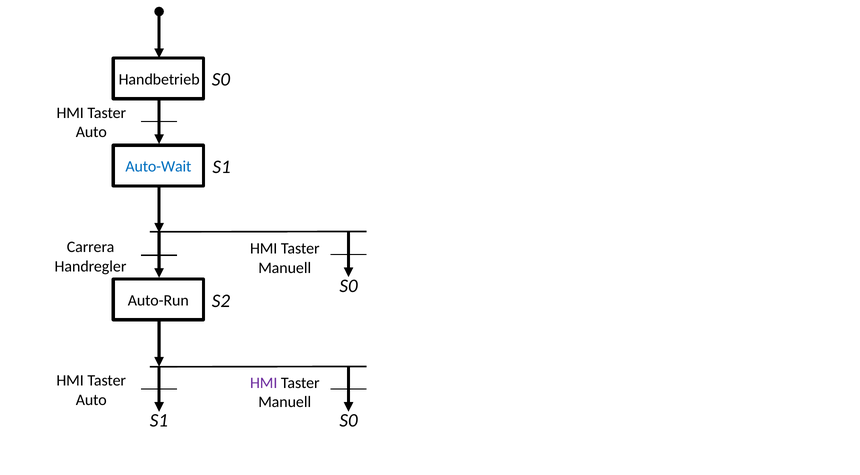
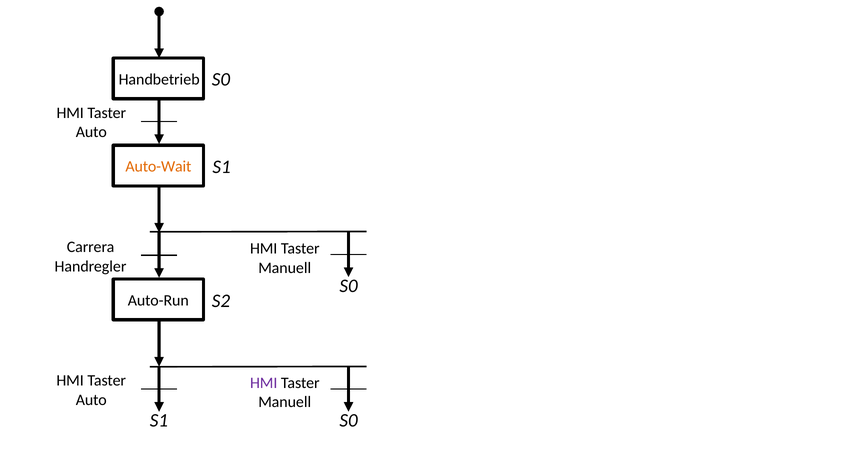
Auto-Wait colour: blue -> orange (158, 167)
